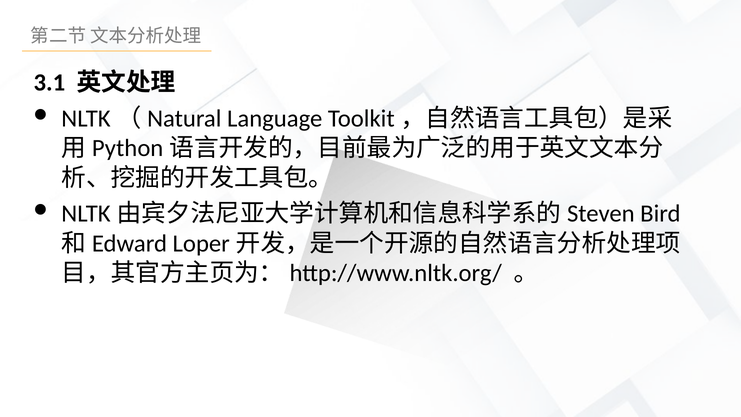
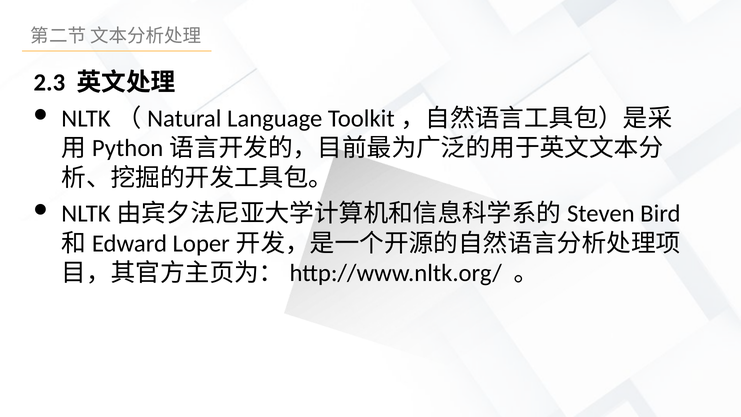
3.1: 3.1 -> 2.3 (49, 83)
